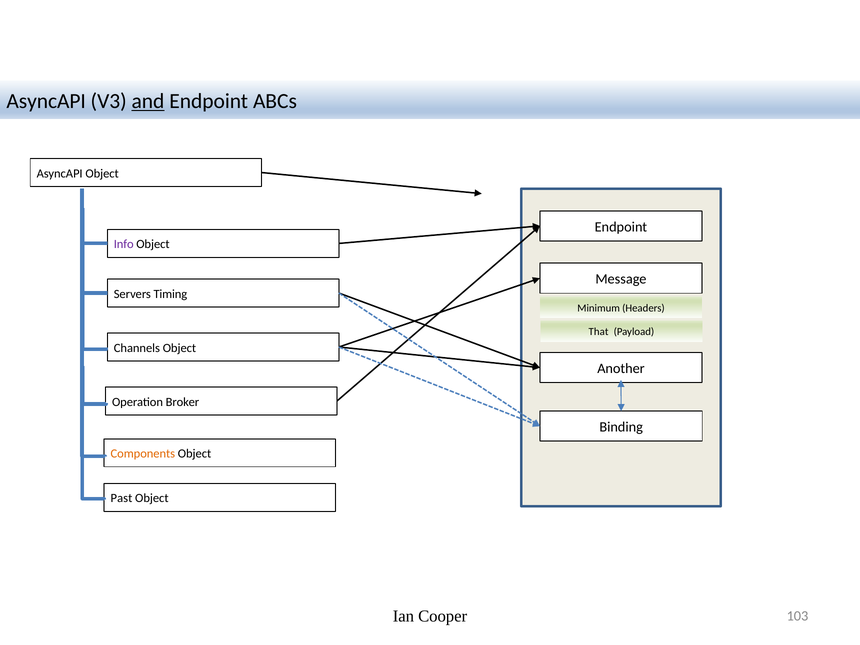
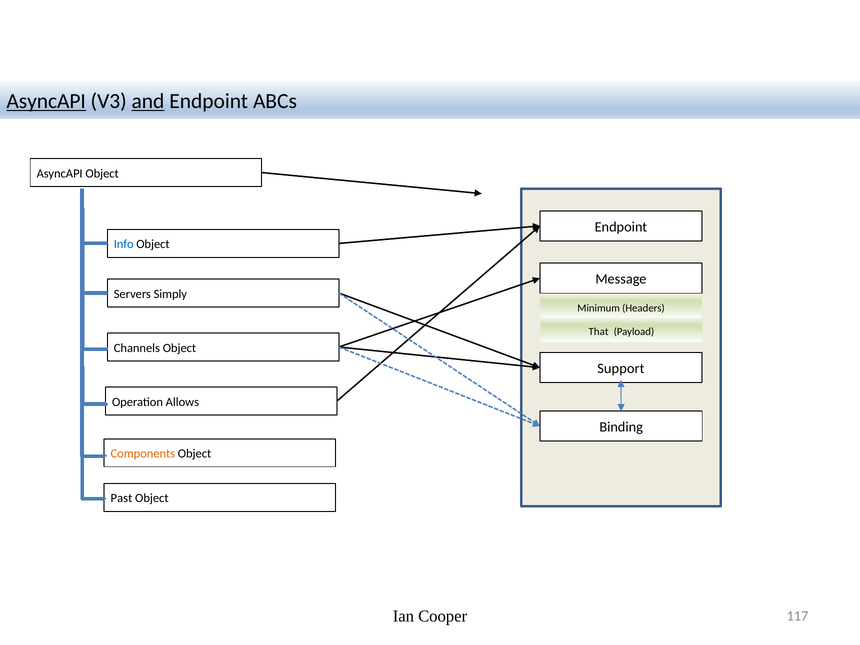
AsyncAPI underline: none -> present (46, 101)
Info colour: purple -> blue (124, 244)
Timing: Timing -> Simply (170, 294)
Another: Another -> Support (621, 369)
Broker: Broker -> Allows (182, 402)
103: 103 -> 117 (797, 616)
